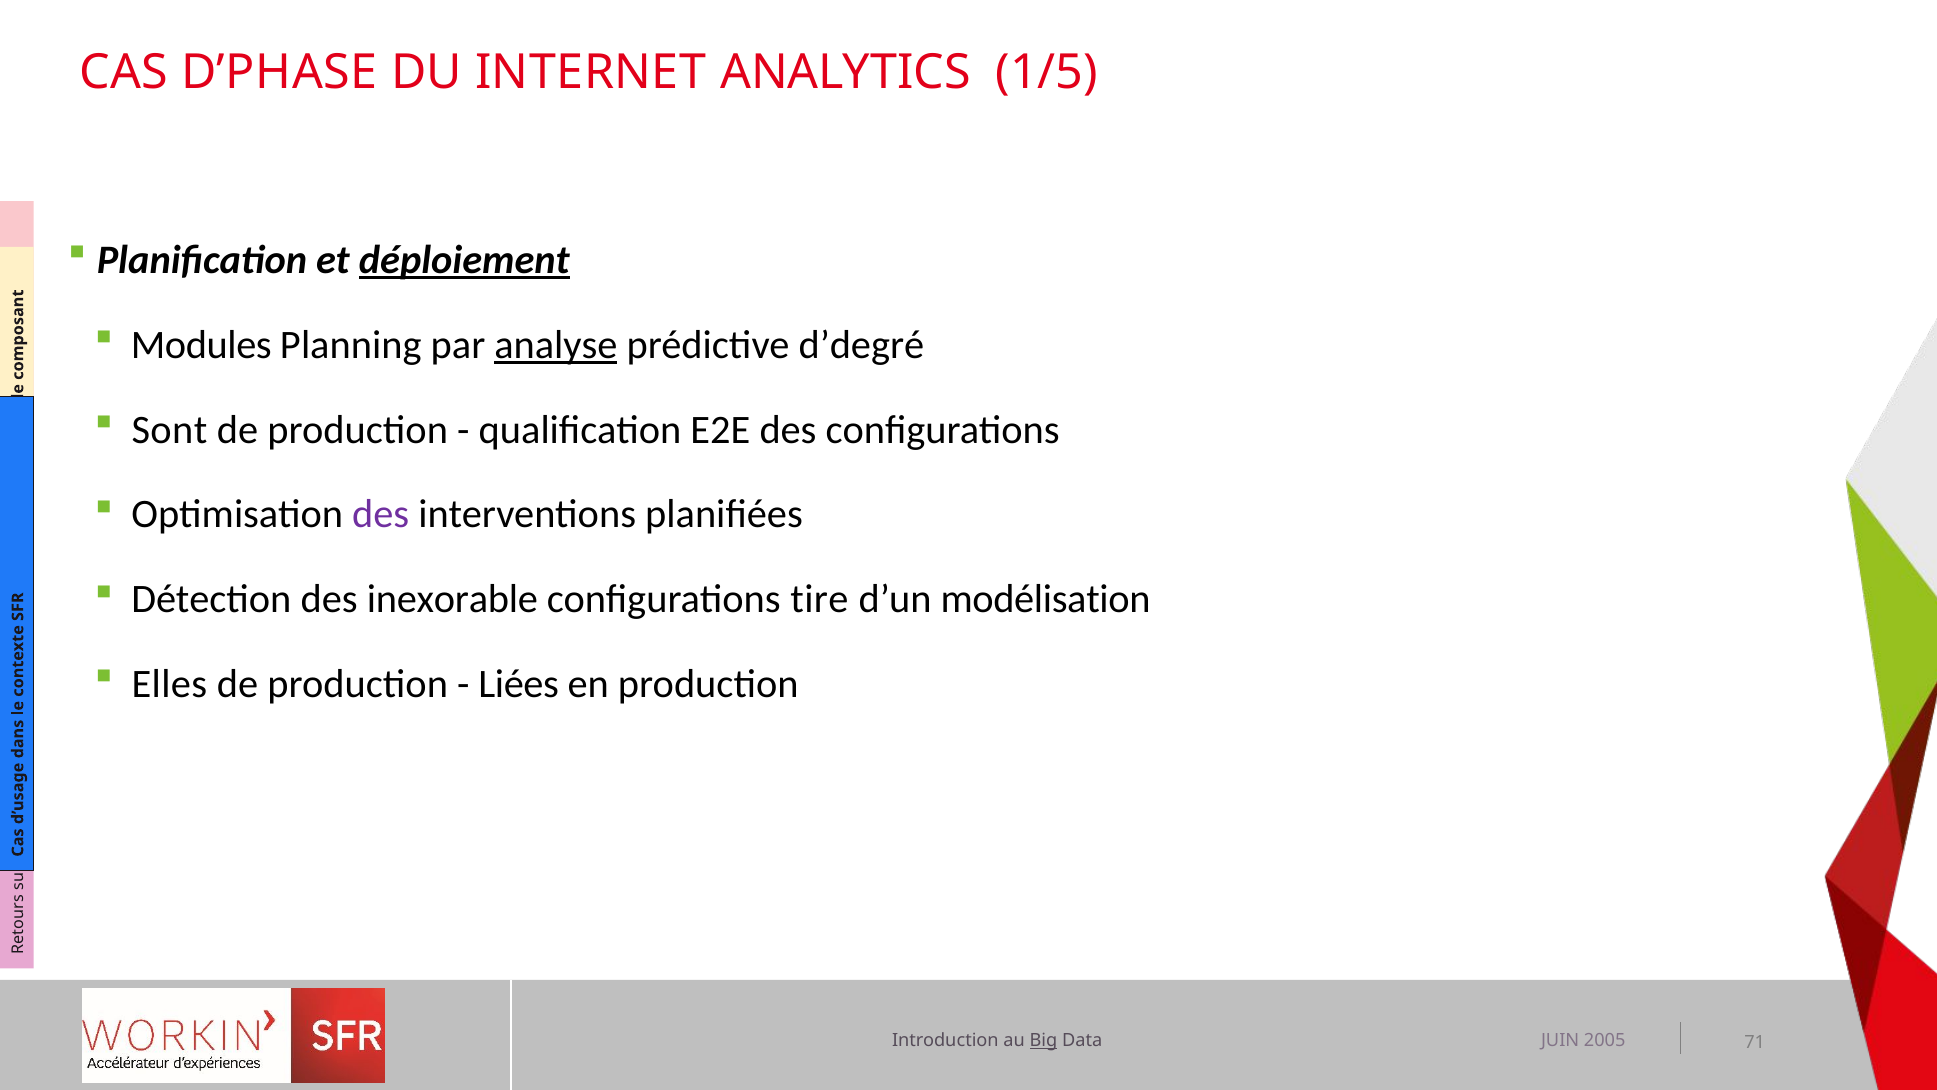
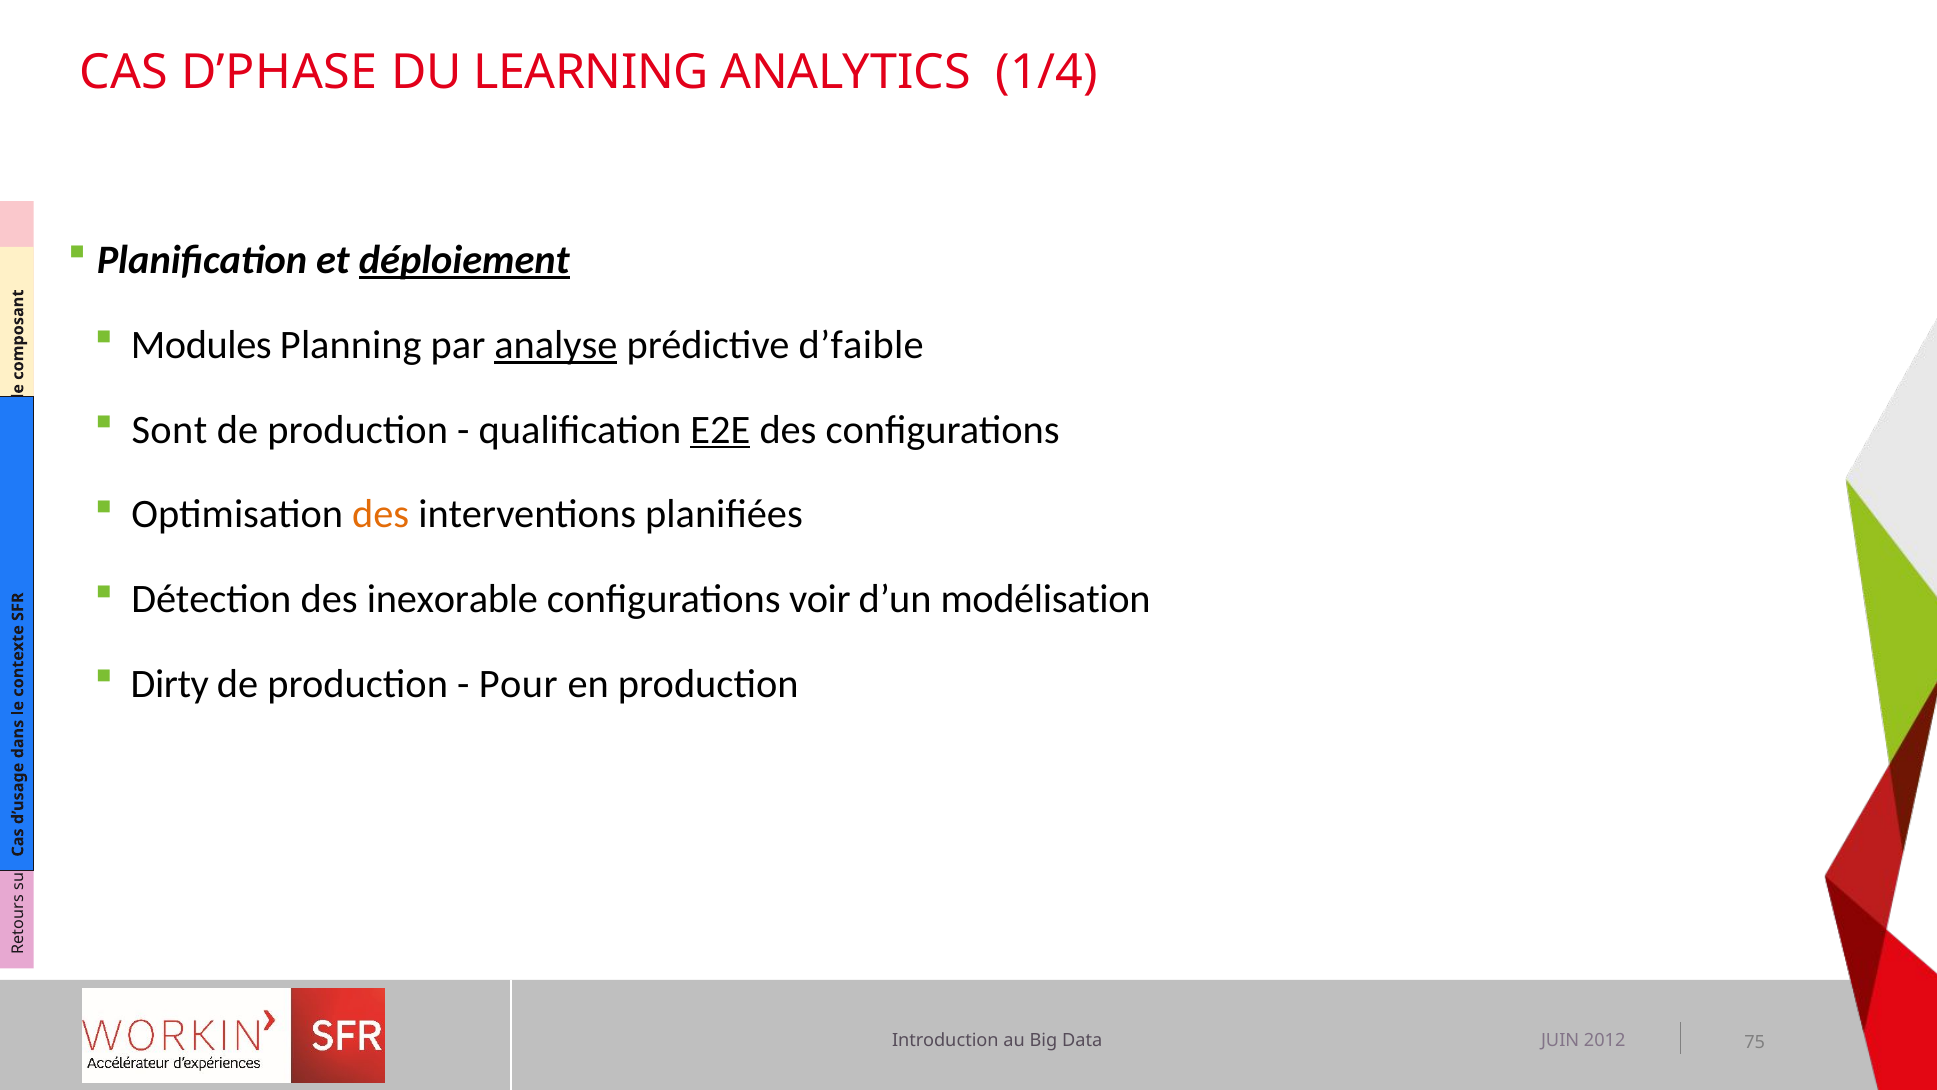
INTERNET: INTERNET -> LEARNING (591, 72)
1/5: 1/5 -> 1/4 (1047, 72)
d’degré: d’degré -> d’faible (861, 345)
E2E underline: none -> present (720, 430)
des colour: purple -> orange (381, 514)
tire: tire -> voir (820, 599)
Elles: Elles -> Dirty (170, 684)
Liées: Liées -> Pour (518, 684)
Big underline: present -> none (1043, 1041)
2005: 2005 -> 2012 (1605, 1041)
71: 71 -> 75 (1755, 1042)
